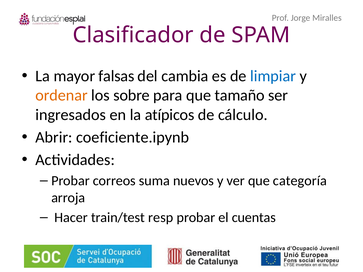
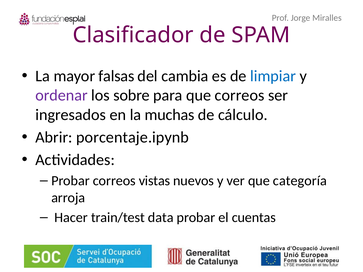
ordenar colour: orange -> purple (62, 96)
que tamaño: tamaño -> correos (240, 96)
atípicos: atípicos -> muchas (170, 115)
coeficiente.ipynb: coeficiente.ipynb -> porcentaje.ipynb (133, 137)
suma: suma -> vistas (154, 181)
resp: resp -> data (161, 218)
